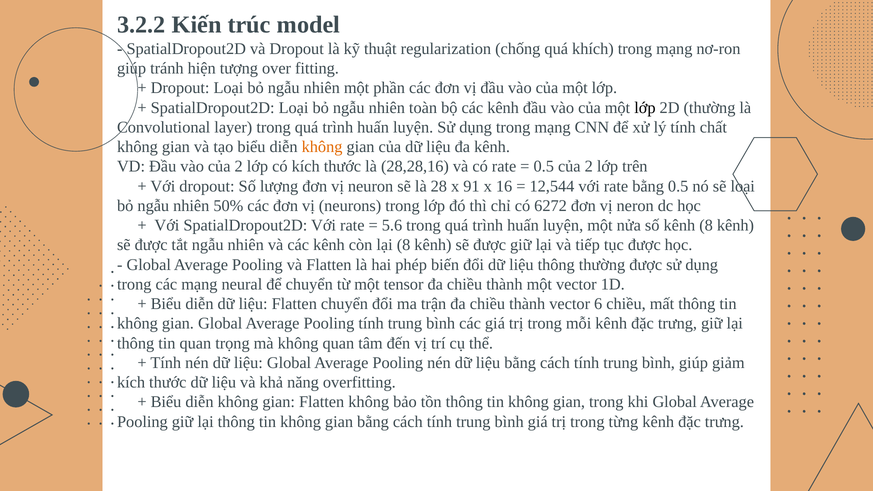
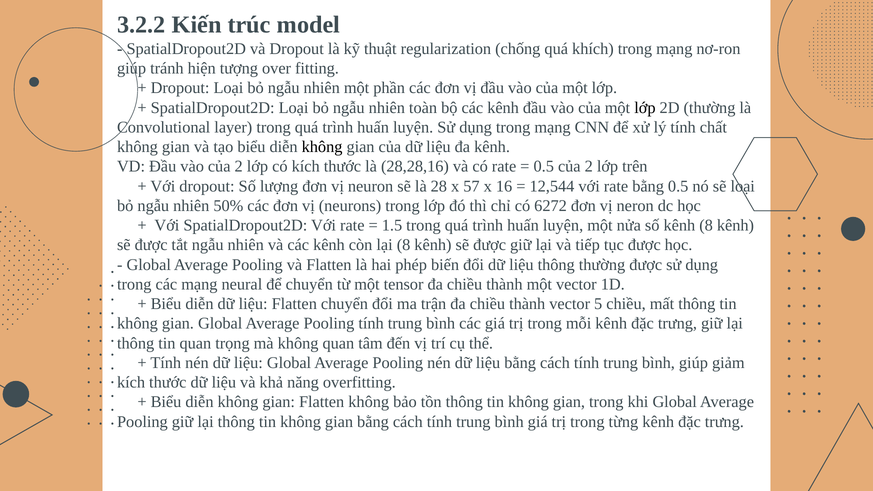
không colour: orange -> black (322, 147)
91: 91 -> 57 (471, 186)
5.6: 5.6 -> 1.5 (392, 225)
6: 6 -> 5 (598, 304)
